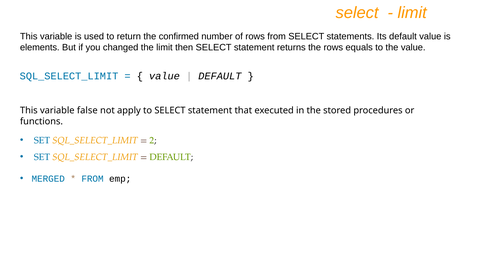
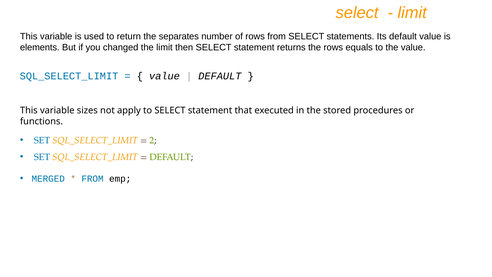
confirmed: confirmed -> separates (179, 36)
false: false -> sizes (87, 110)
